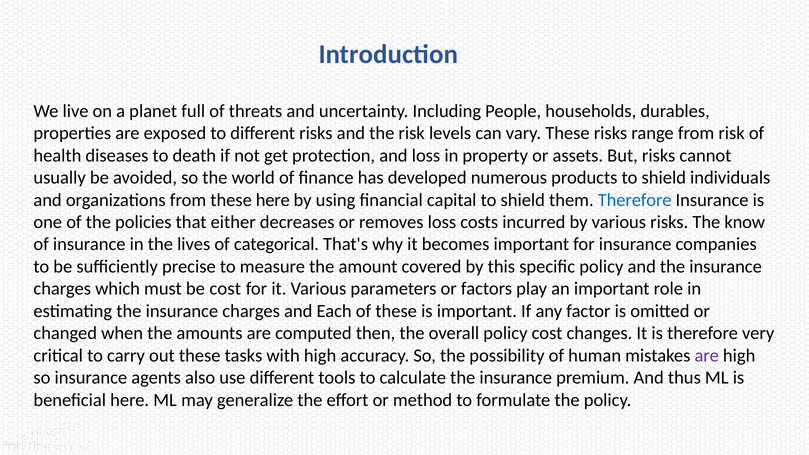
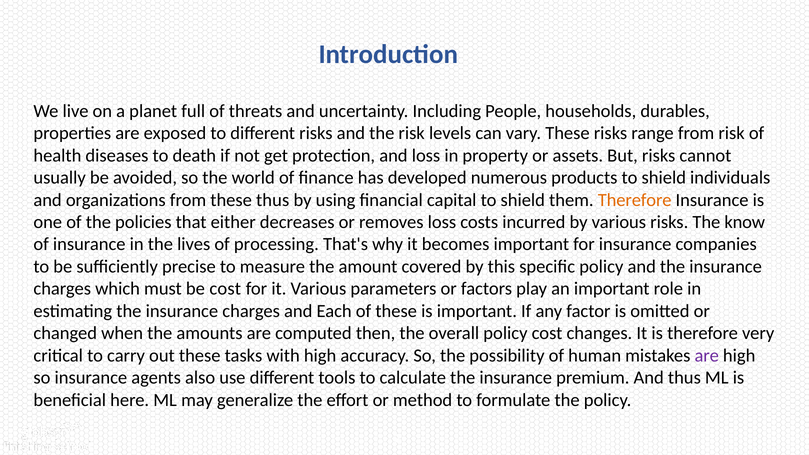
these here: here -> thus (273, 200)
Therefore colour: blue -> orange (635, 200)
categorical: categorical -> processing (276, 244)
